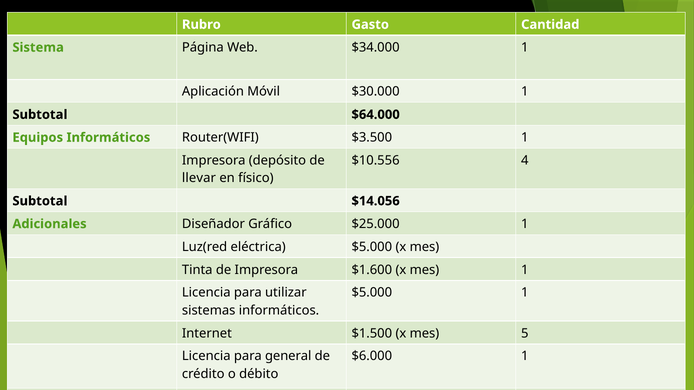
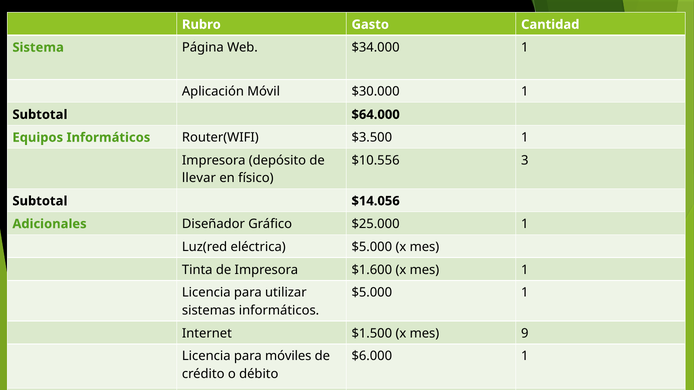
4: 4 -> 3 (525, 161)
5: 5 -> 9 (525, 334)
general: general -> móviles (288, 356)
